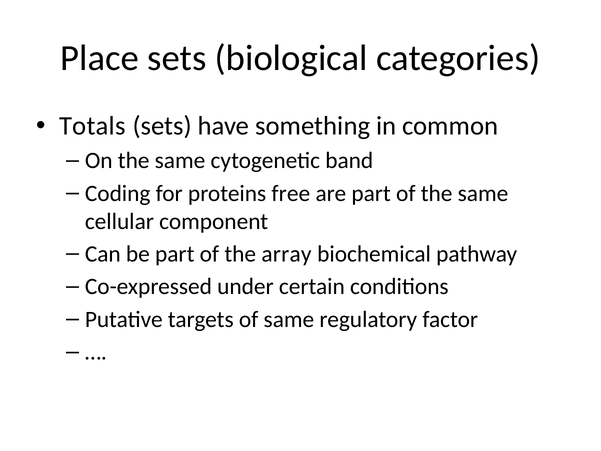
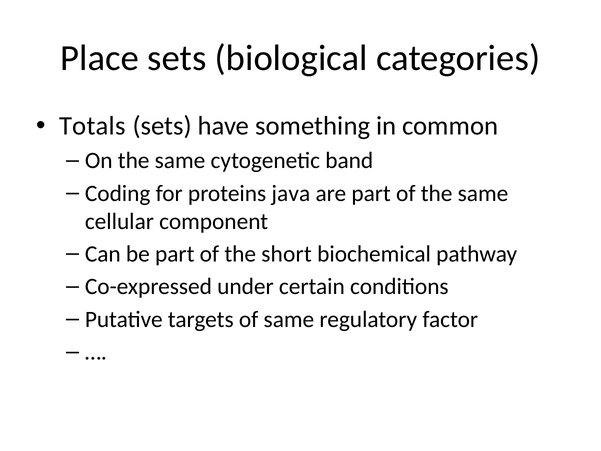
free: free -> java (291, 193)
array: array -> short (287, 254)
